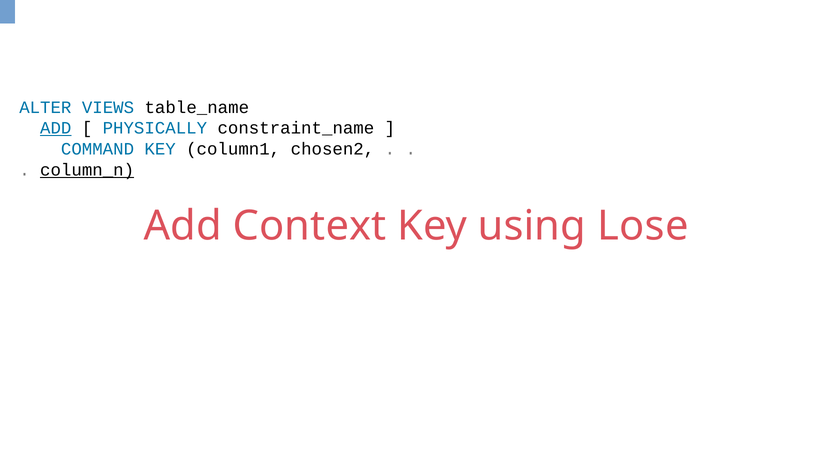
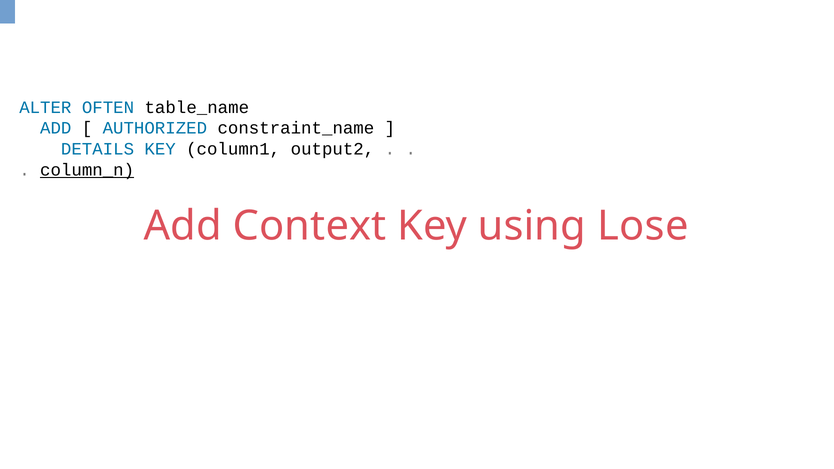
VIEWS: VIEWS -> OFTEN (108, 107)
ADD underline: present -> none (56, 128)
PHYSICALLY: PHYSICALLY -> AUTHORIZED (155, 128)
COMMAND: COMMAND -> DETAILS (98, 149)
chosen2: chosen2 -> output2 (332, 149)
